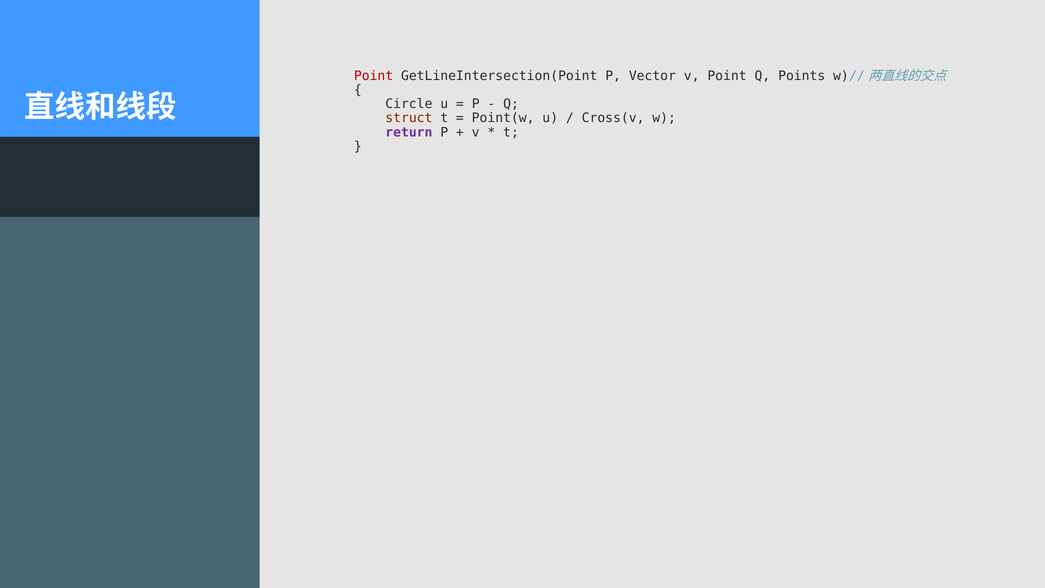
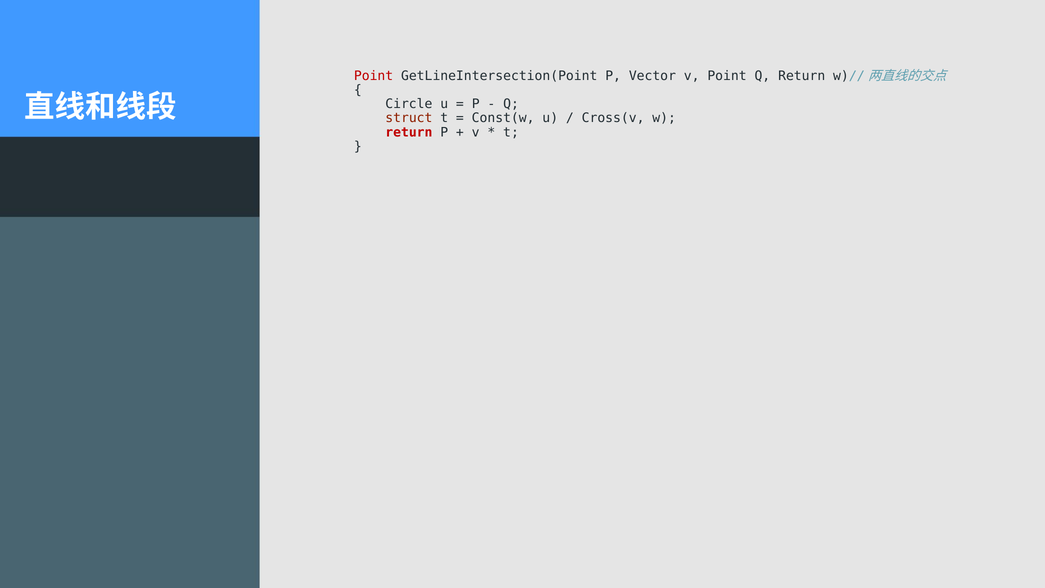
Q Points: Points -> Return (802, 76)
Point(w: Point(w -> Const(w (503, 118)
return colour: purple -> red (409, 132)
